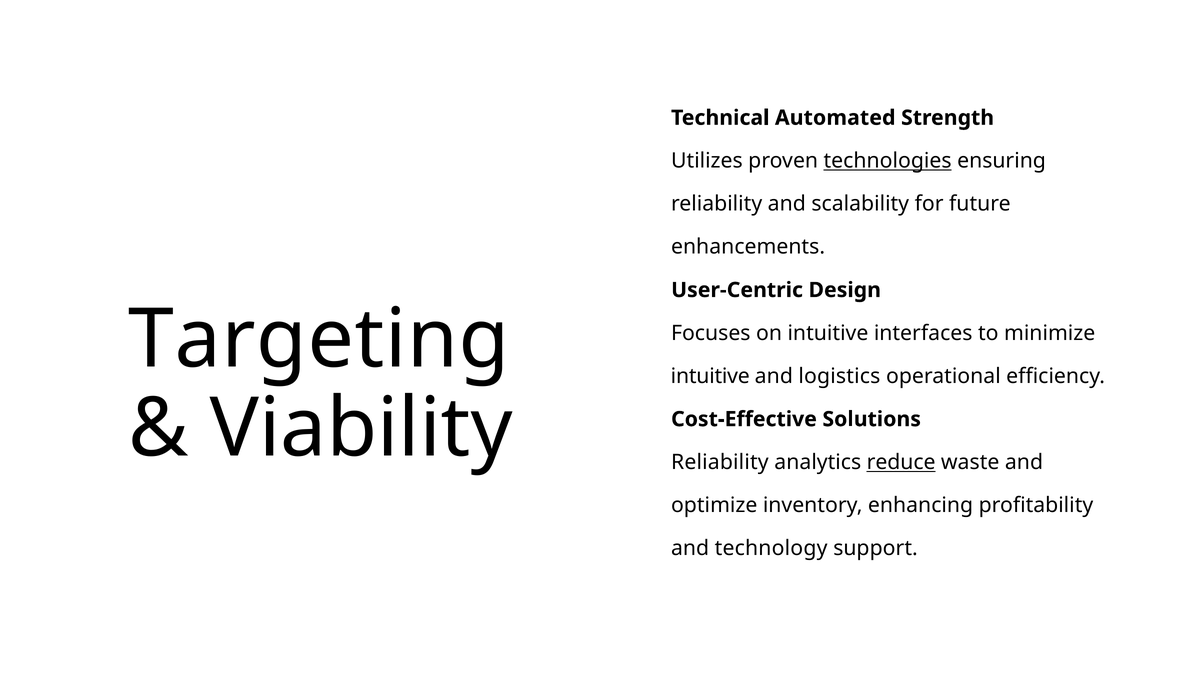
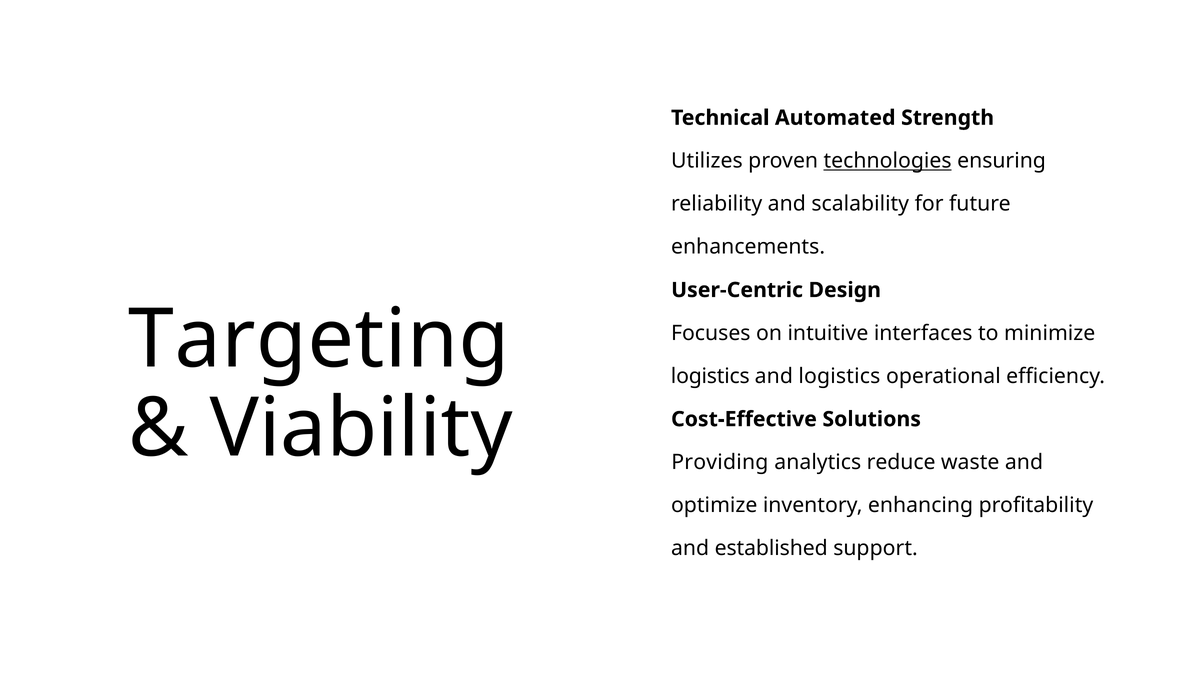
intuitive: intuitive -> logistics (710, 376)
Reliability: Reliability -> Providing (720, 462)
reduce underline: present -> none (901, 462)
technology: technology -> established (771, 548)
